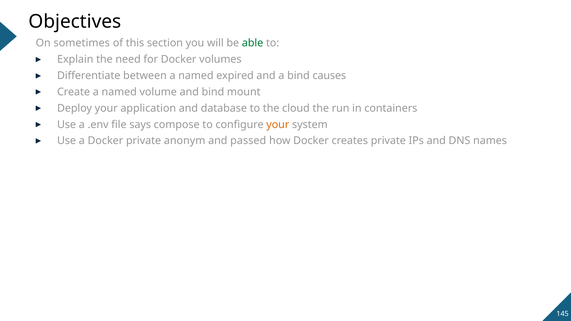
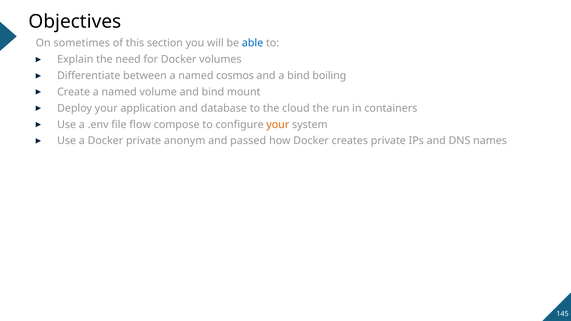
able colour: green -> blue (253, 43)
expired: expired -> cosmos (235, 76)
causes: causes -> boiling (329, 76)
says: says -> flow (140, 125)
